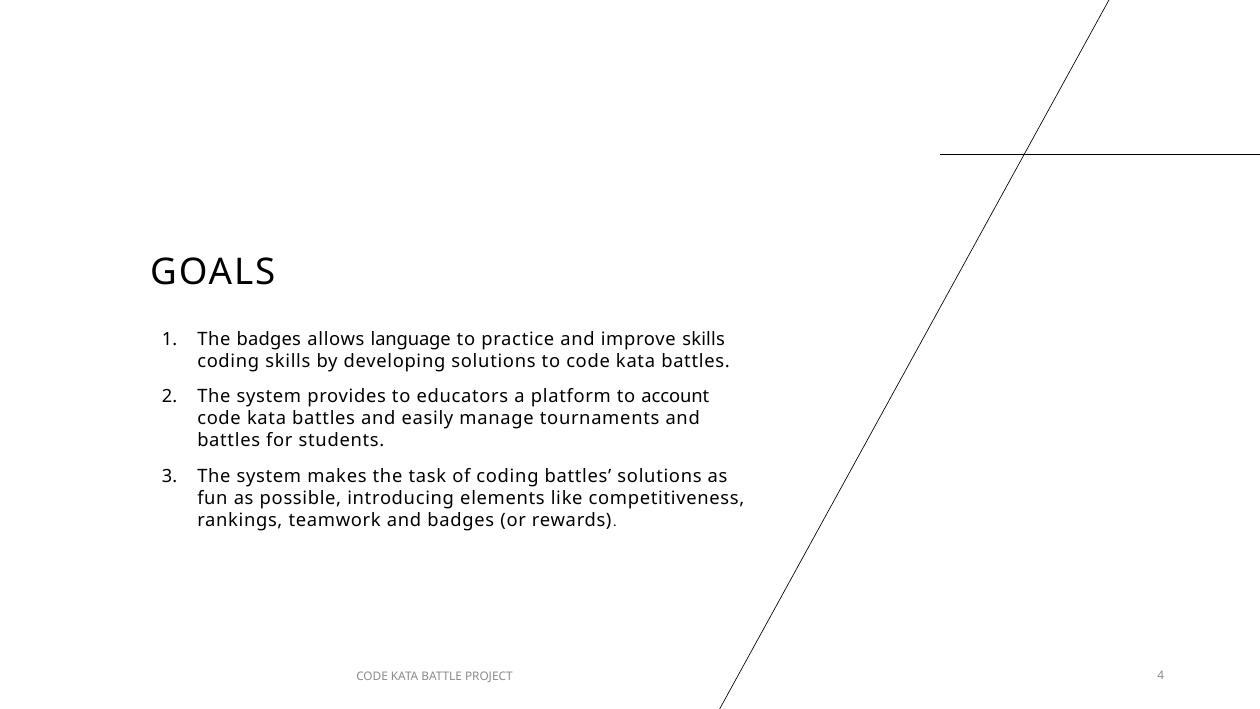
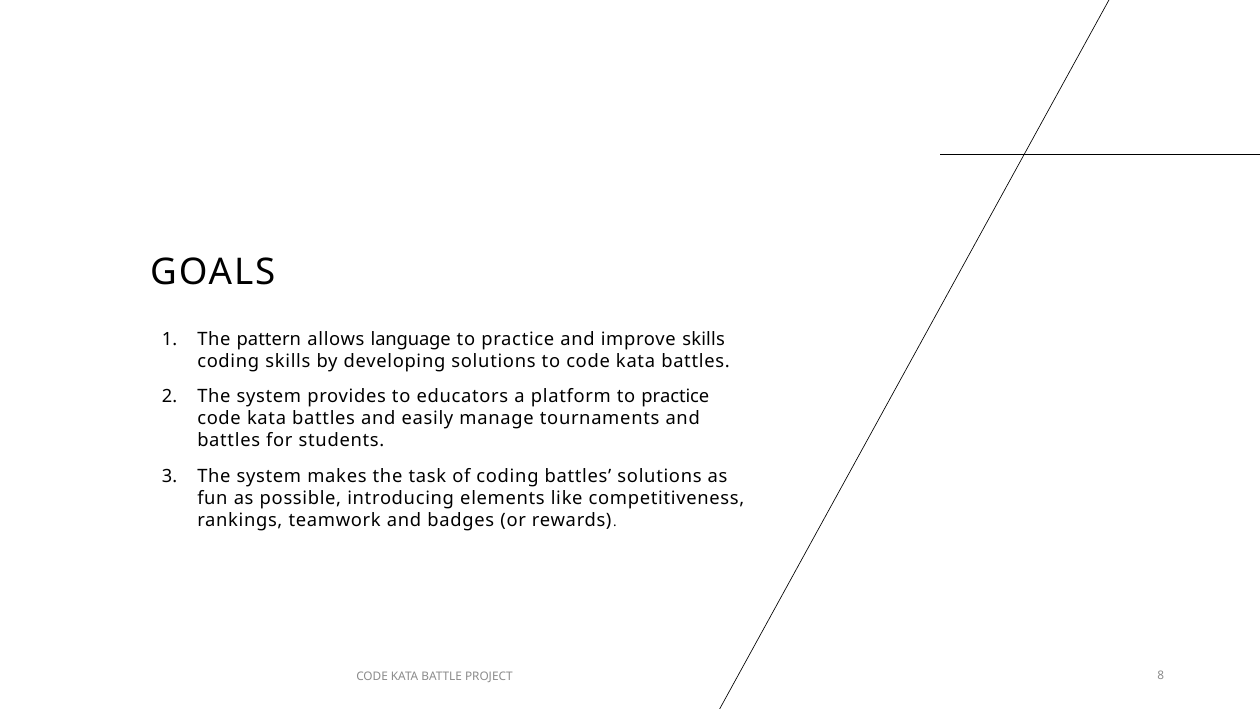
The badges: badges -> pattern (269, 339)
platform to account: account -> practice (675, 397)
4: 4 -> 8 (1161, 676)
